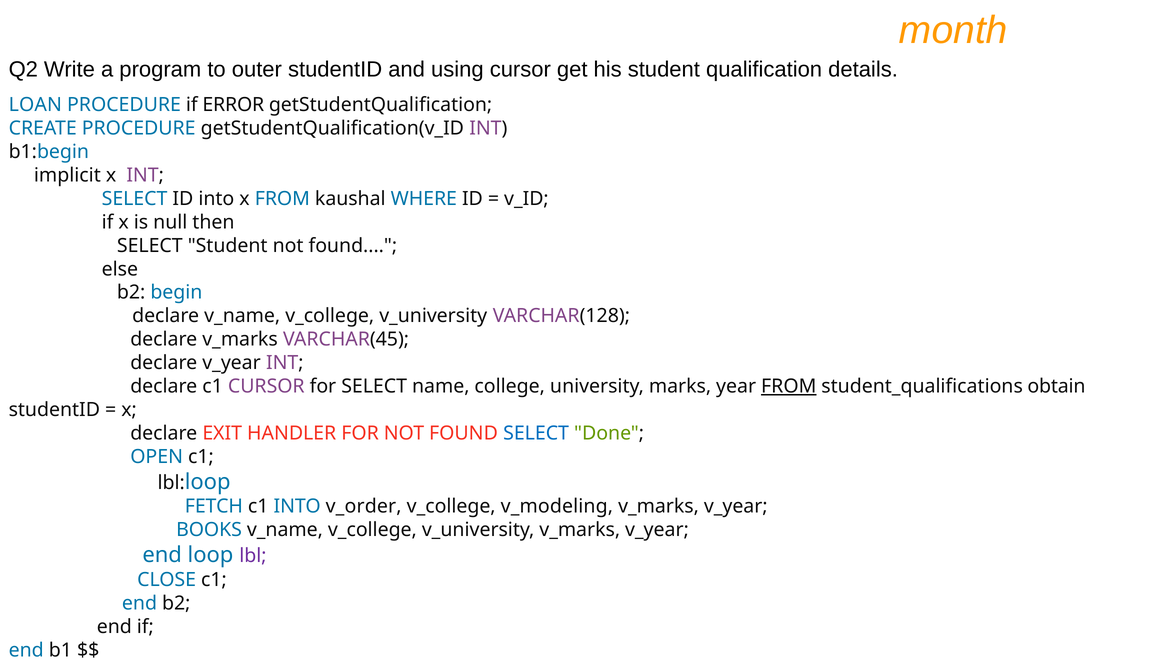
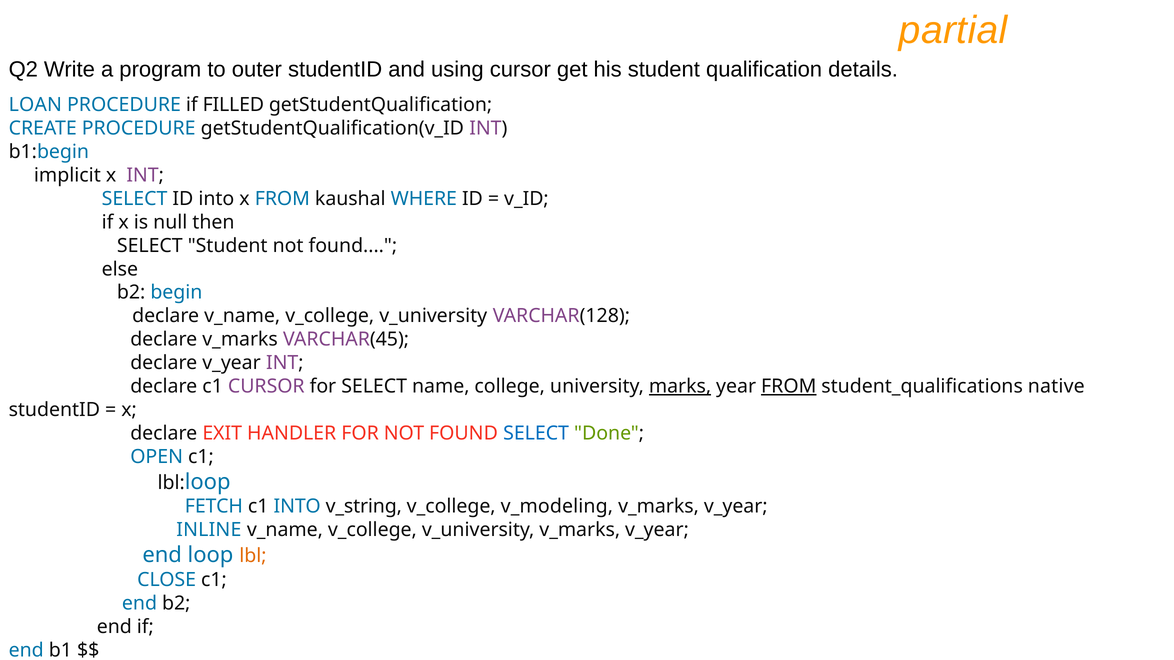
month: month -> partial (953, 31)
ERROR: ERROR -> FILLED (233, 105)
marks underline: none -> present (680, 387)
obtain: obtain -> native (1056, 387)
v_order: v_order -> v_string (364, 507)
BOOKS: BOOKS -> INLINE (209, 530)
lbl colour: purple -> orange (253, 556)
